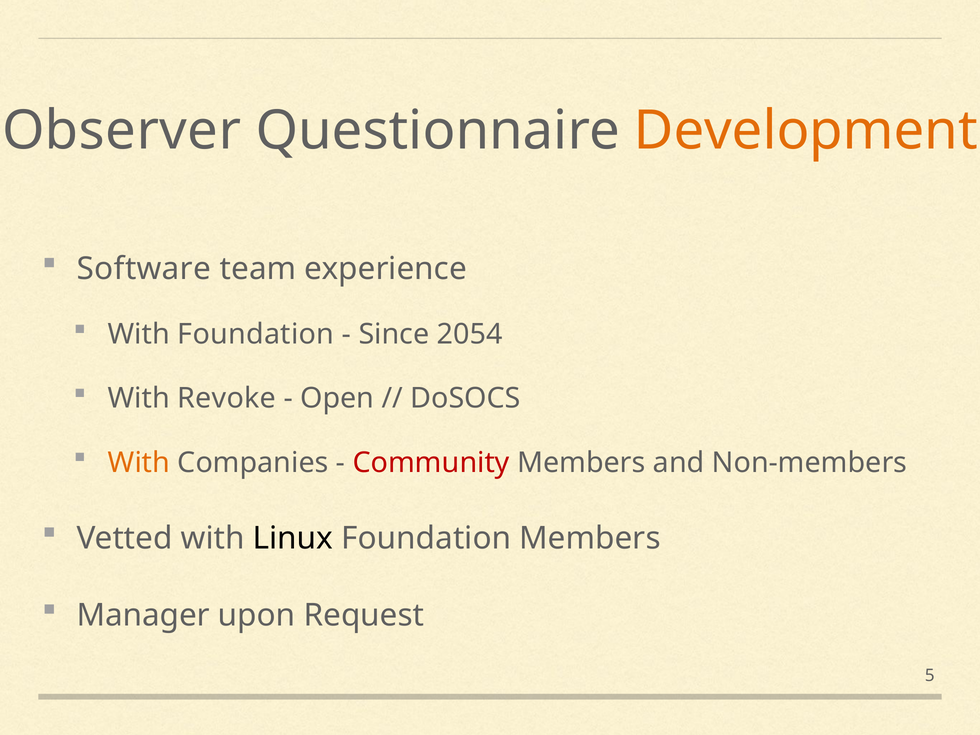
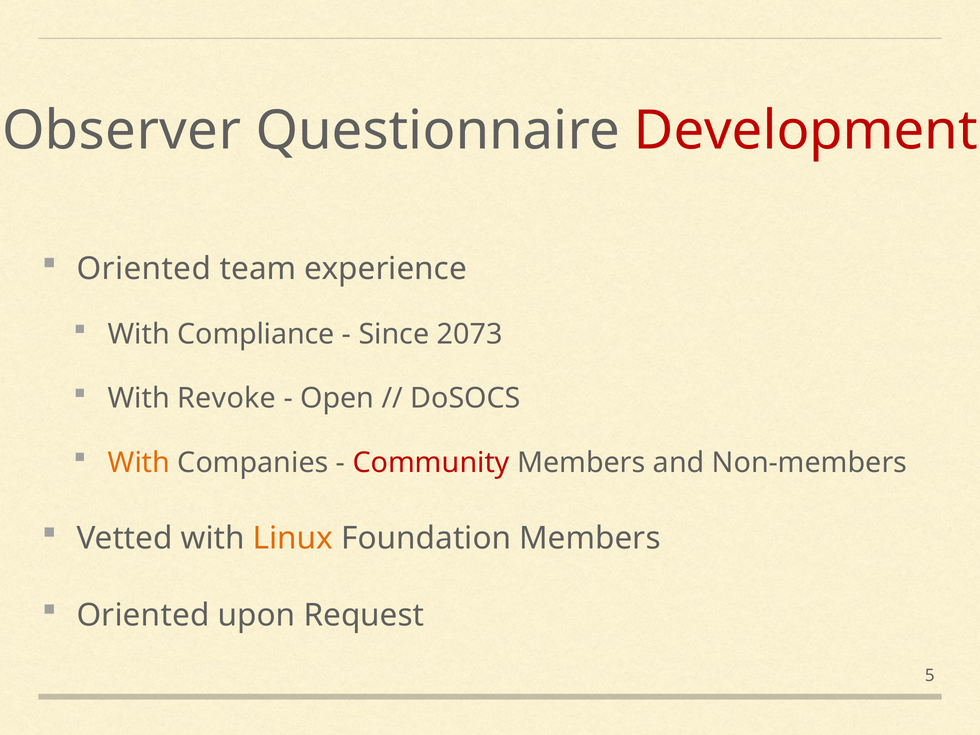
Development colour: orange -> red (806, 131)
Software: Software -> Oriented (144, 269)
With Foundation: Foundation -> Compliance (256, 334)
2054: 2054 -> 2073 (470, 334)
Linux colour: black -> orange (293, 538)
Manager: Manager -> Oriented (143, 615)
